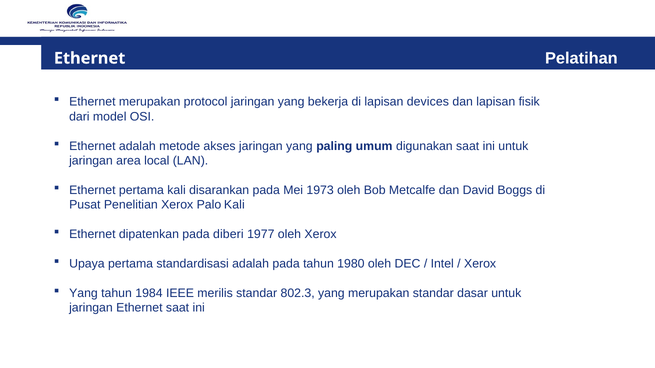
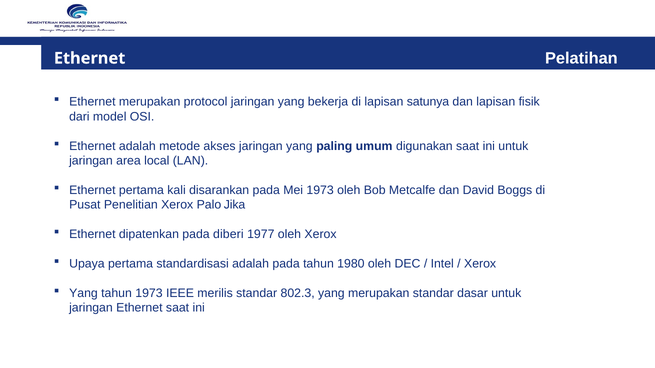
devices: devices -> satunya (428, 102)
Palo Kali: Kali -> Jika (235, 205)
tahun 1984: 1984 -> 1973 (149, 294)
